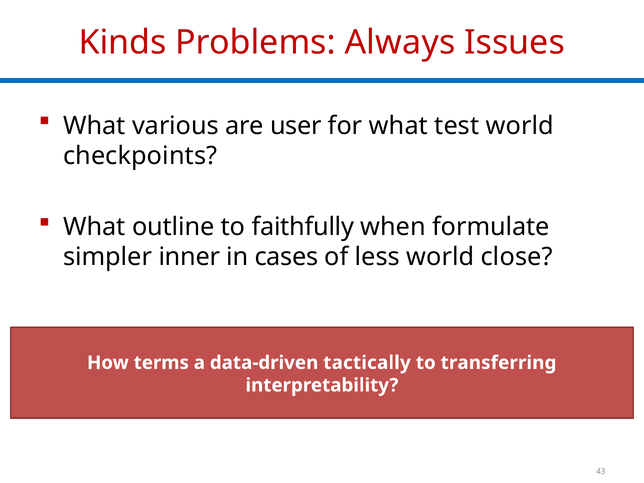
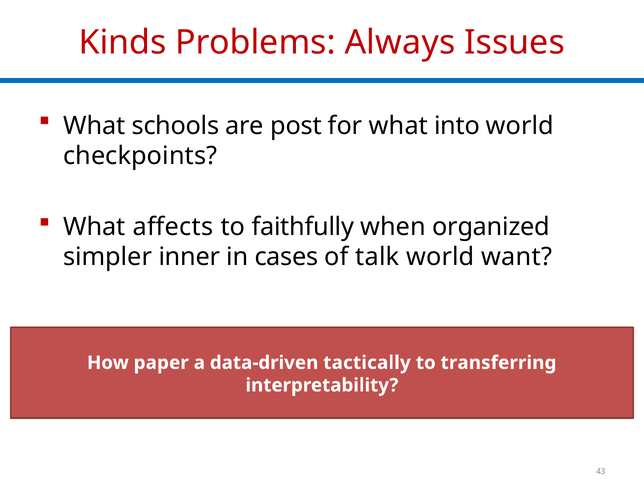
various: various -> schools (176, 126)
user: user -> post (296, 126)
test: test -> into (457, 126)
outline: outline -> affects (173, 227)
formulate: formulate -> organized (491, 227)
less: less -> talk (377, 257)
close: close -> want (517, 257)
terms: terms -> paper (161, 363)
